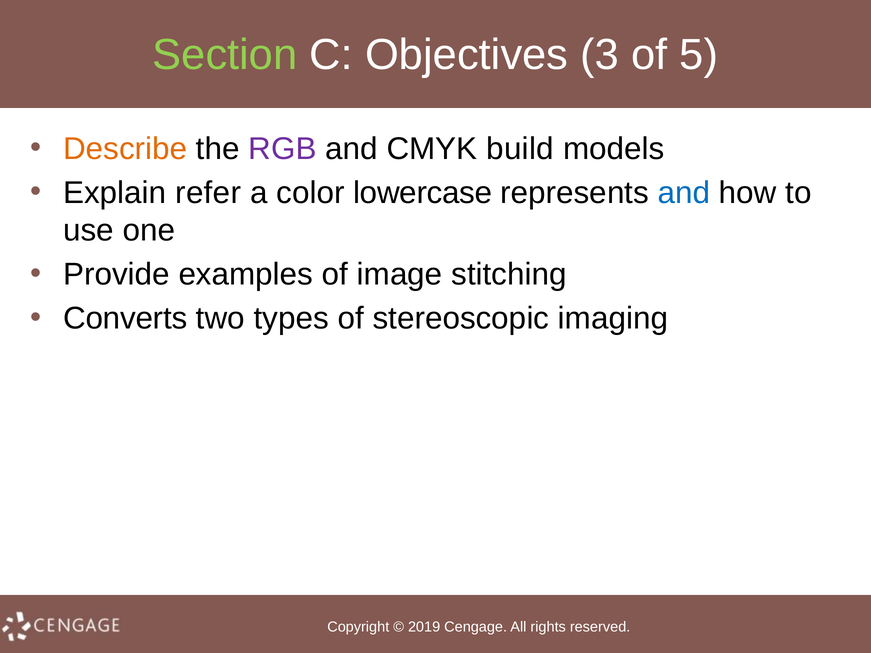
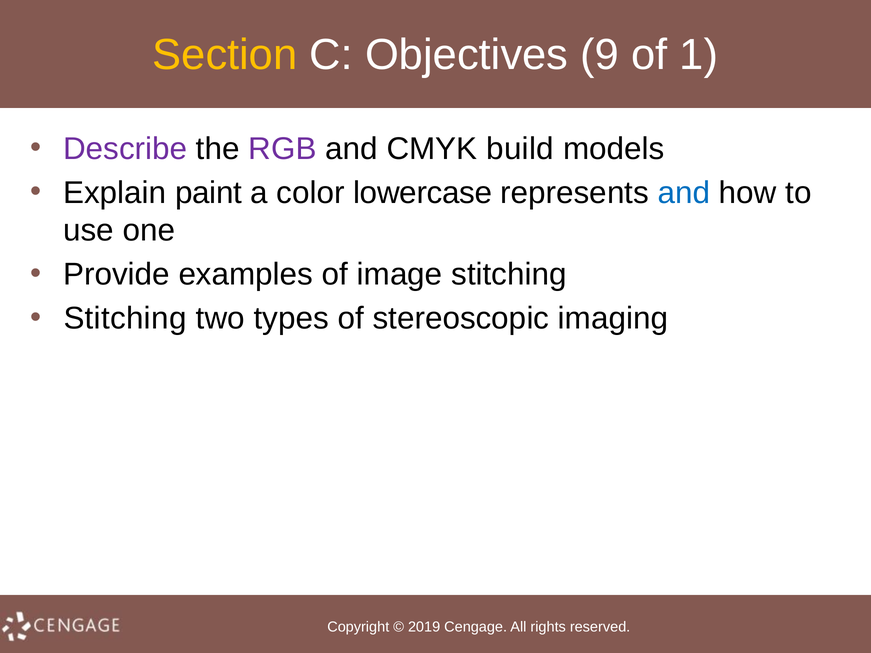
Section colour: light green -> yellow (225, 55)
3: 3 -> 9 (600, 55)
5: 5 -> 1 (699, 55)
Describe colour: orange -> purple (125, 149)
refer: refer -> paint (208, 193)
Converts: Converts -> Stitching (125, 319)
